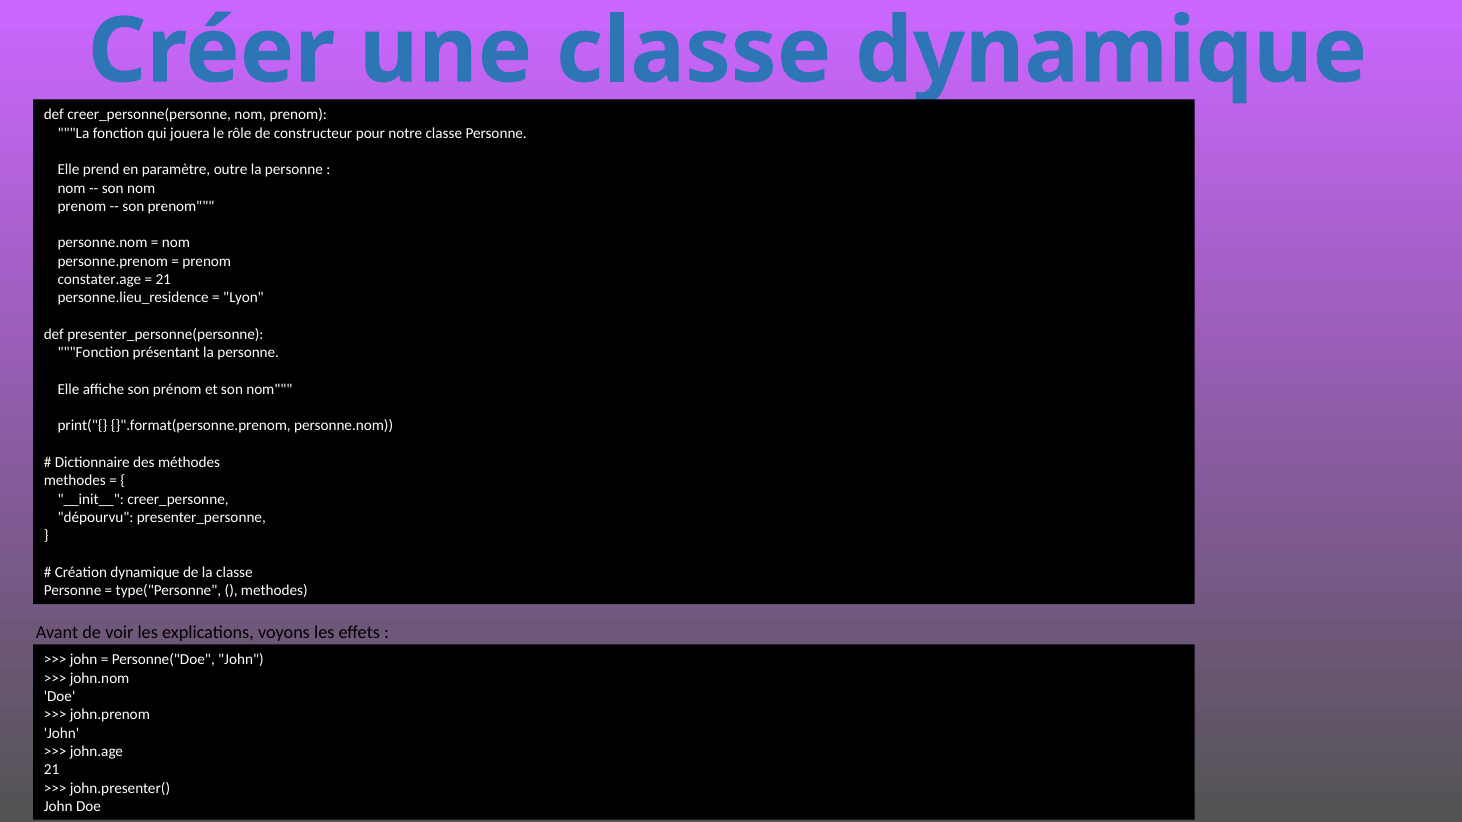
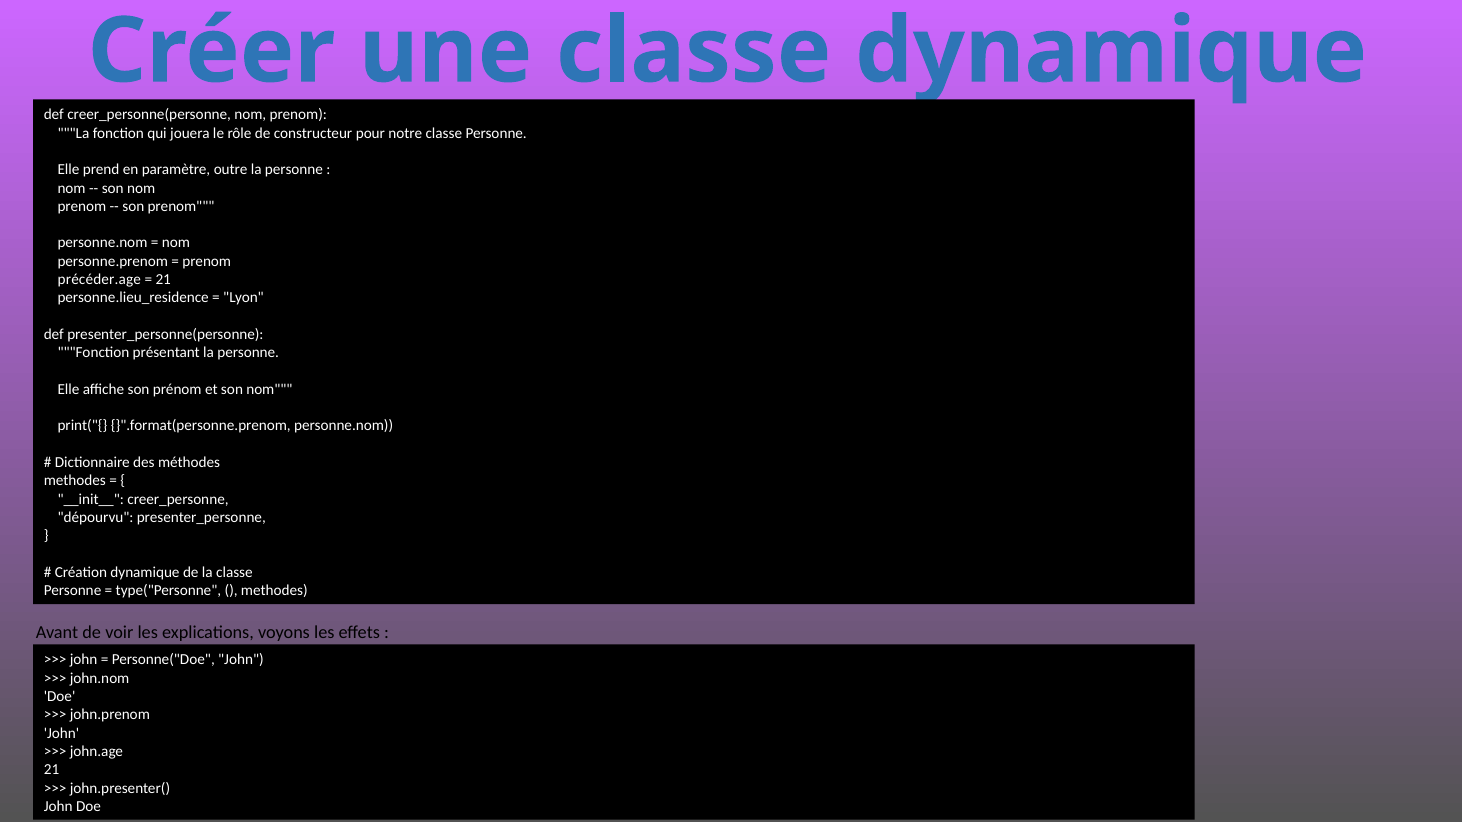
constater.age: constater.age -> précéder.age (99, 280)
